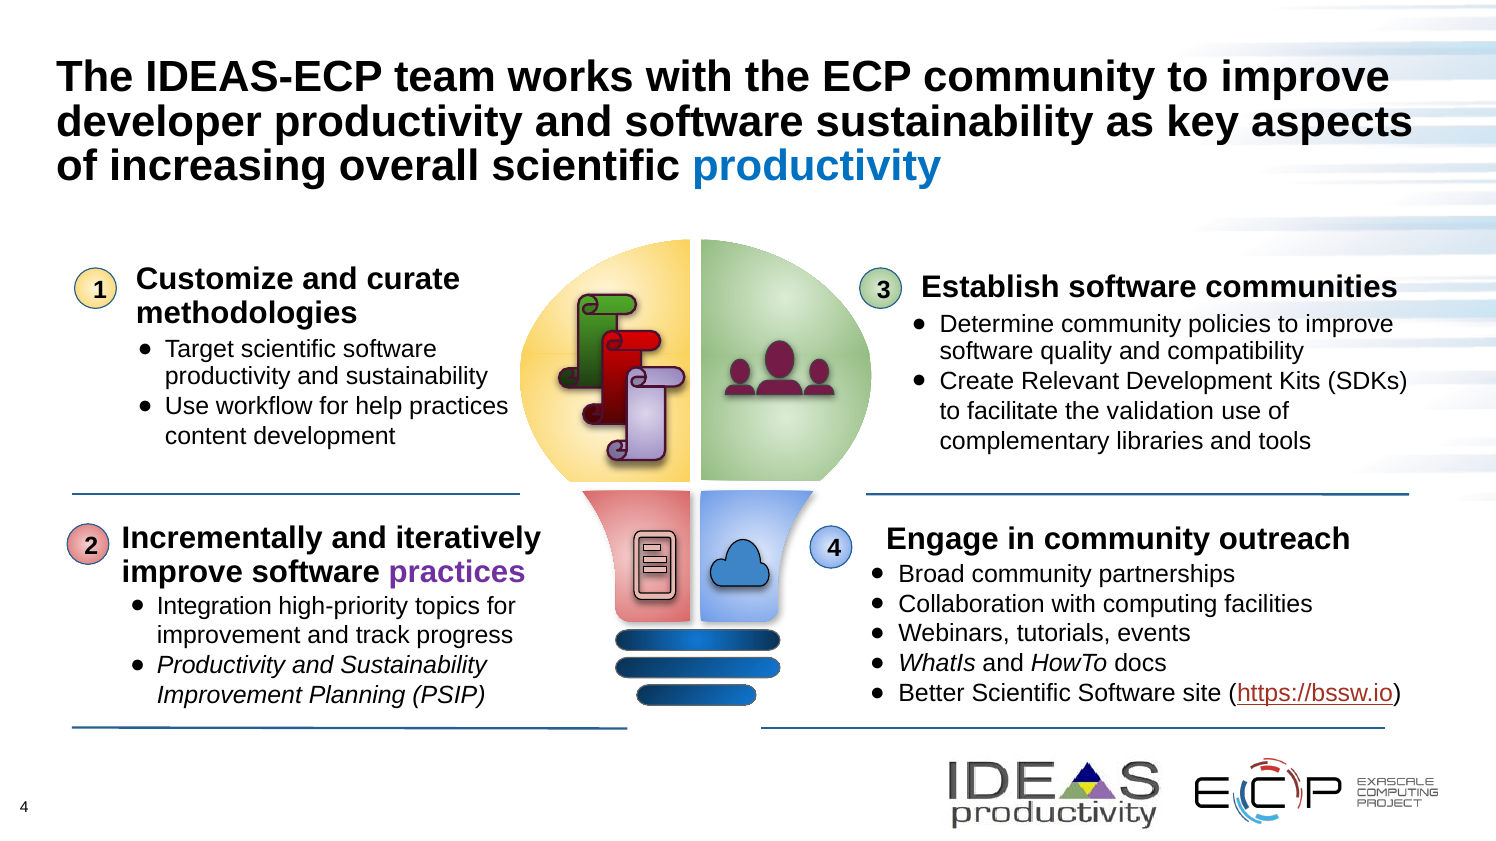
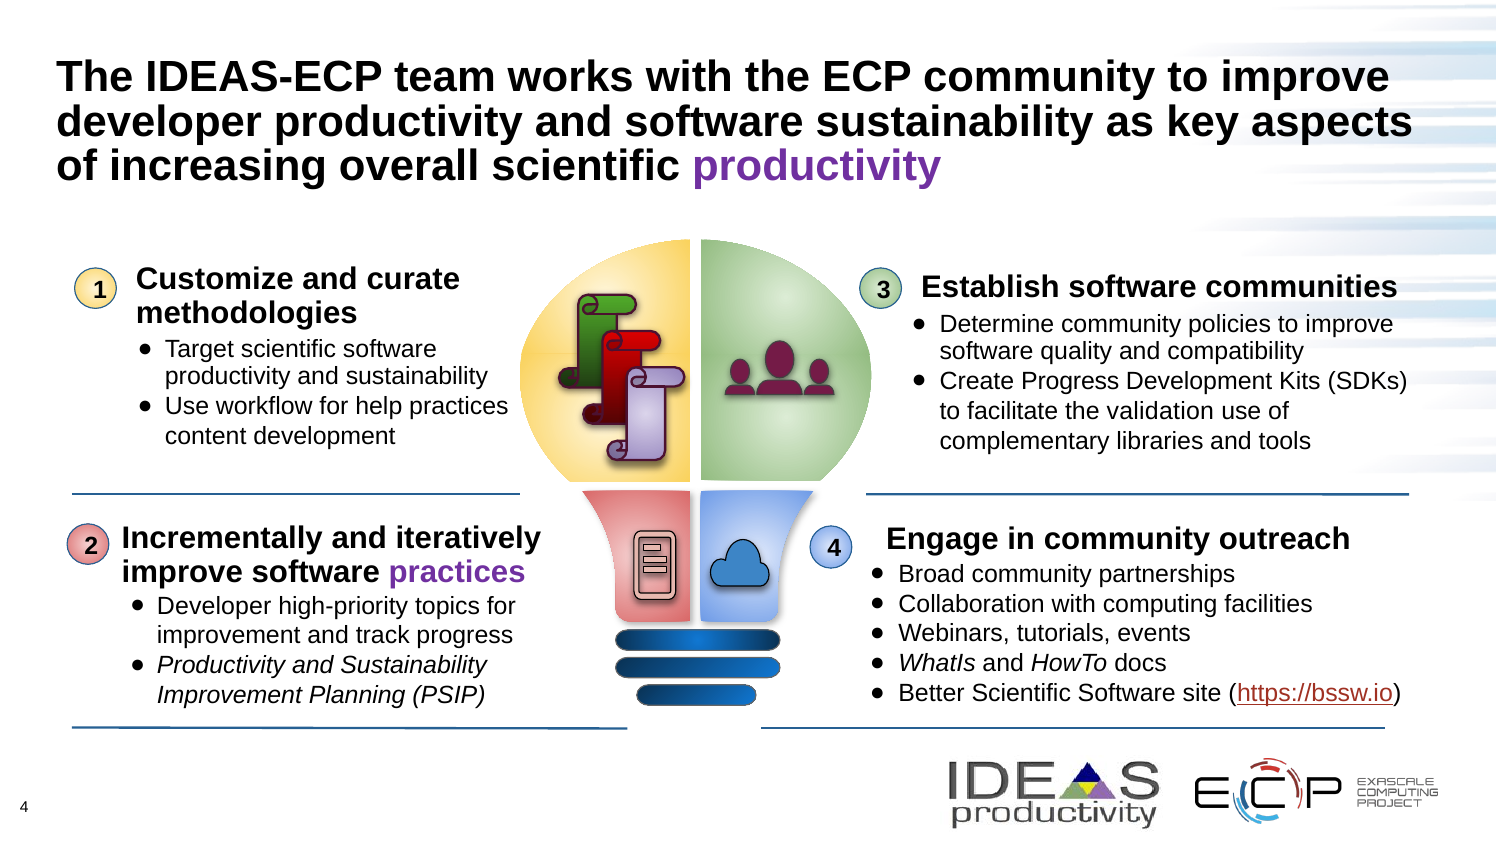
productivity colour: blue -> purple (817, 166)
Create Relevant: Relevant -> Progress (1070, 381)
Integration: Integration -> Developer (214, 606)
